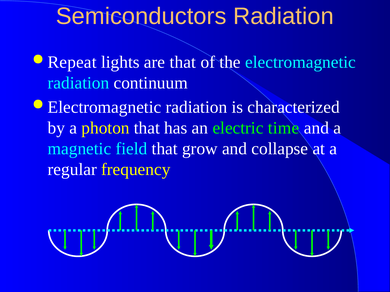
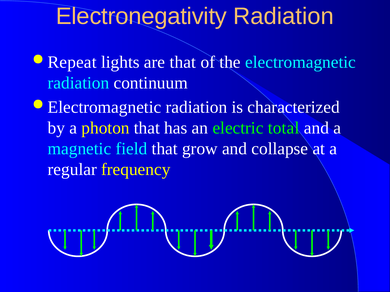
Semiconductors: Semiconductors -> Electronegativity (141, 16)
time: time -> total (284, 128)
